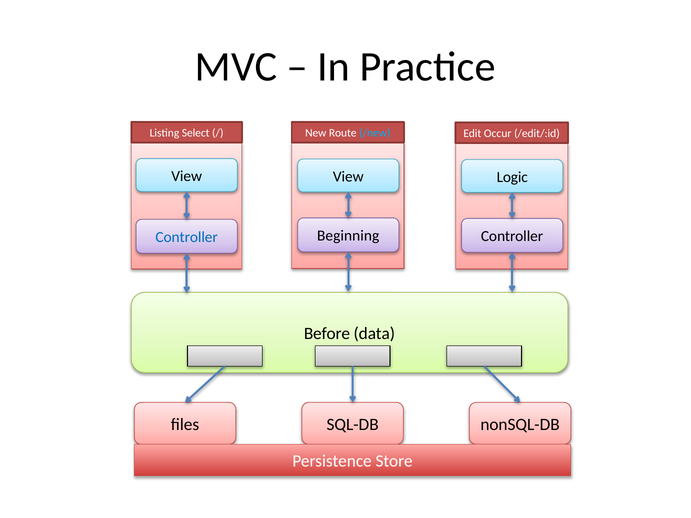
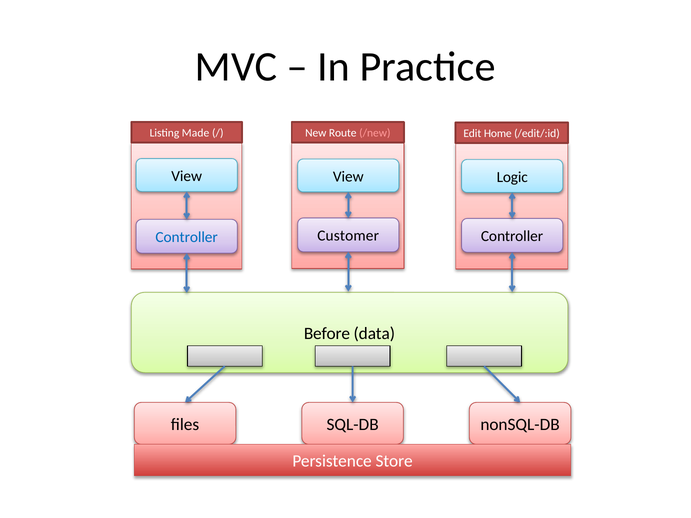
Select: Select -> Made (196, 133)
/new colour: light blue -> pink (375, 133)
Occur: Occur -> Home (498, 134)
Beginning: Beginning -> Customer (348, 236)
